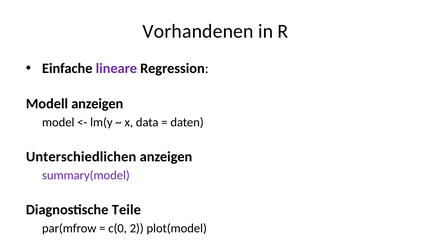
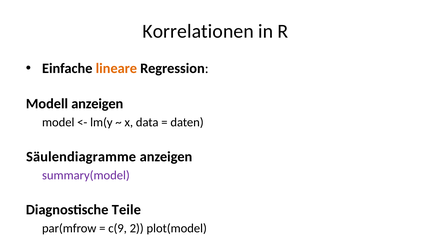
Vorhandenen: Vorhandenen -> Korrelationen (198, 31)
lineare colour: purple -> orange (116, 68)
Unterschiedlichen: Unterschiedlichen -> Säulendiagramme (81, 156)
c(0: c(0 -> c(9 (118, 228)
